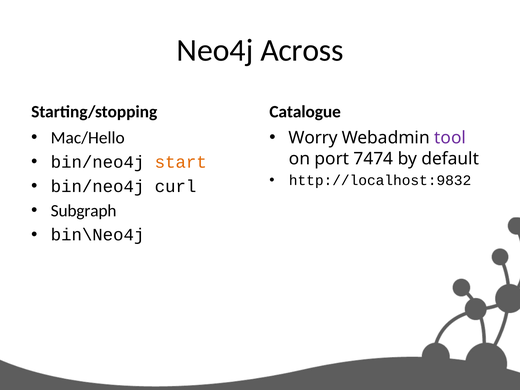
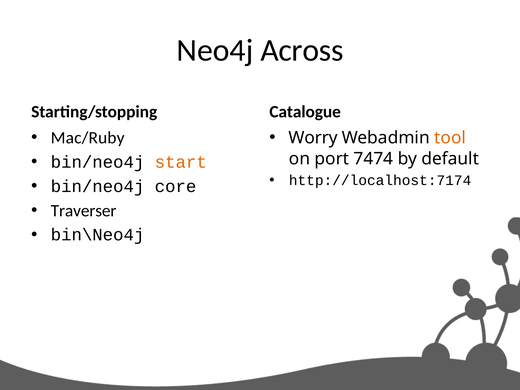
Mac/Hello: Mac/Hello -> Mac/Ruby (88, 138)
tool colour: purple -> orange (450, 138)
http://localhost:9832: http://localhost:9832 -> http://localhost:7174 (380, 180)
curl: curl -> core (176, 186)
Subgraph: Subgraph -> Traverser (84, 211)
